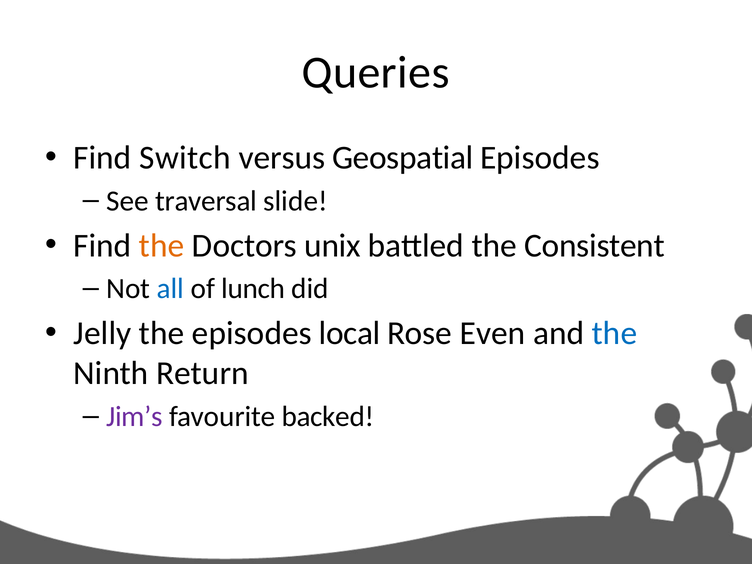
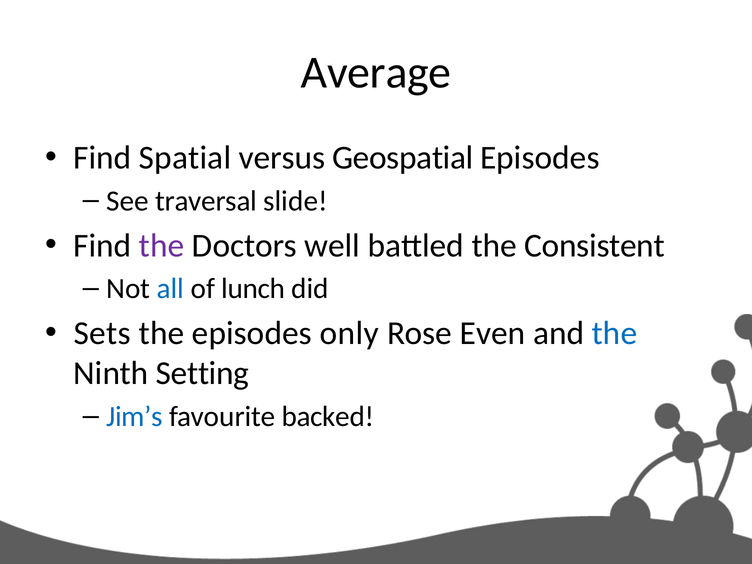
Queries: Queries -> Average (376, 73)
Switch: Switch -> Spatial (185, 158)
the colour: orange -> purple (162, 246)
unix: unix -> well (332, 246)
Jelly: Jelly -> Sets (102, 333)
local: local -> only (349, 333)
Return: Return -> Setting (203, 373)
Jim’s colour: purple -> blue (134, 417)
